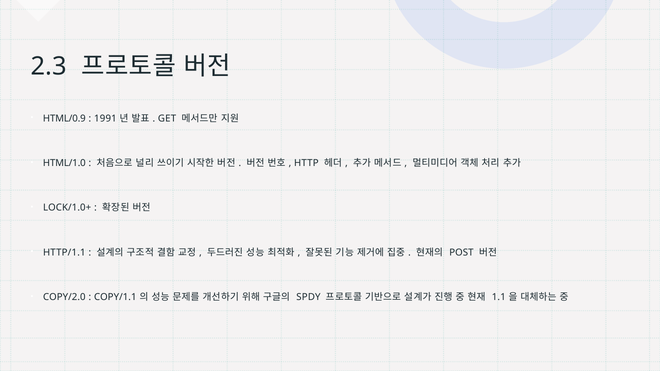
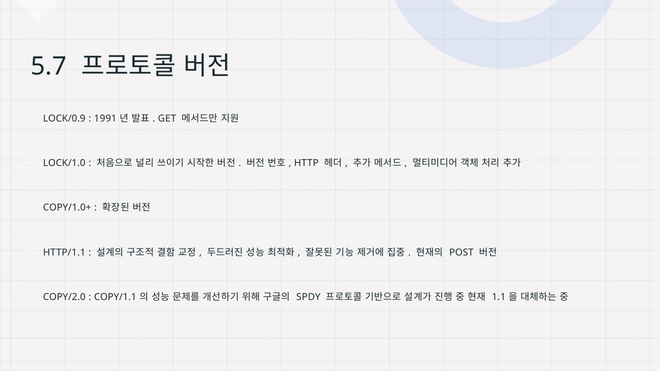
2.3: 2.3 -> 5.7 (49, 66)
HTML/0.9: HTML/0.9 -> LOCK/0.9 (64, 119)
HTML/1.0: HTML/1.0 -> LOCK/1.0 (64, 163)
LOCK/1.0+: LOCK/1.0+ -> COPY/1.0+ (67, 208)
